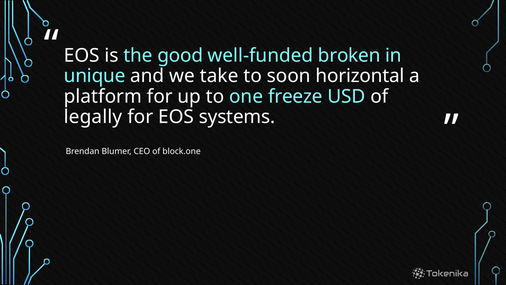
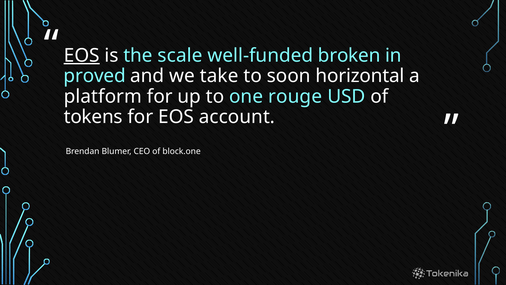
EOS underline: none -> present (82, 55)
good: good -> scale (180, 55)
unique: unique -> proved (95, 76)
freeze: freeze -> rouge (295, 96)
legally: legally -> tokens (93, 117)
systems: systems -> account (237, 117)
